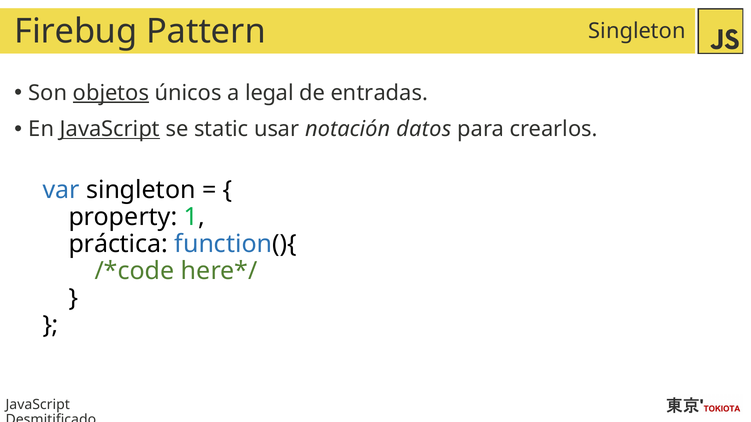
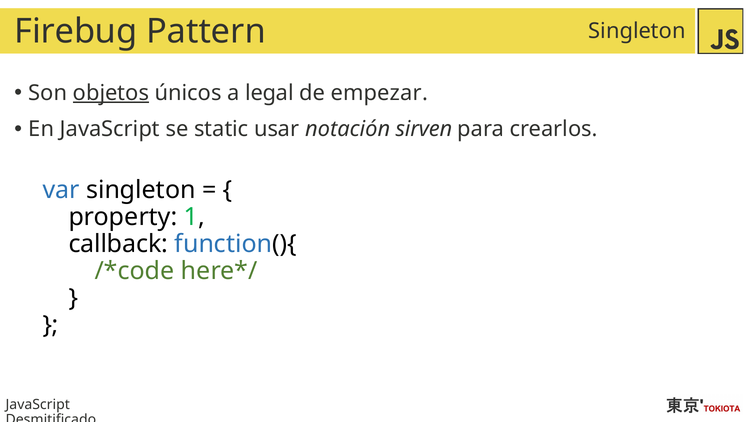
entradas: entradas -> empezar (379, 93)
JavaScript underline: present -> none (110, 129)
datos: datos -> sirven (424, 129)
práctica: práctica -> callback (118, 244)
